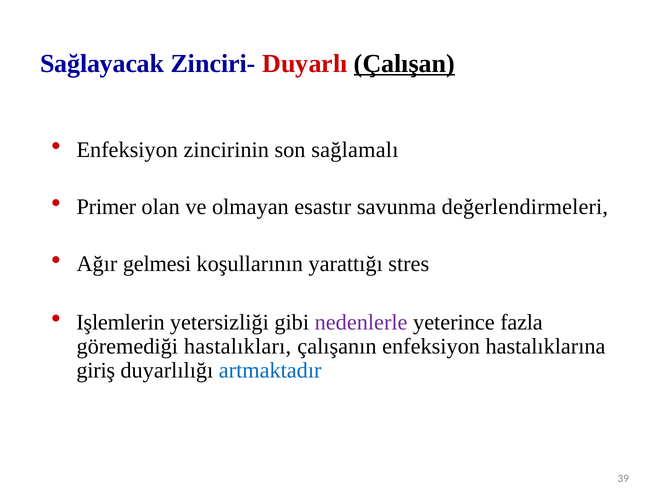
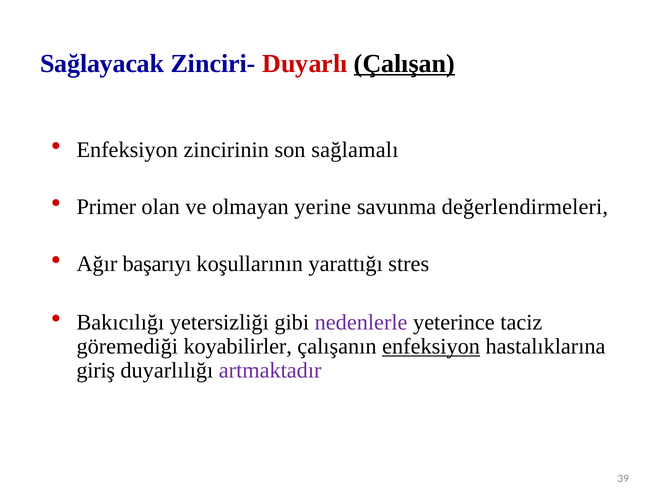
esastır: esastır -> yerine (323, 207)
gelmesi: gelmesi -> başarıyı (157, 264)
Işlemlerin: Işlemlerin -> Bakıcılığı (120, 323)
fazla: fazla -> taciz (521, 323)
hastalıkları: hastalıkları -> koyabilirler (238, 347)
enfeksiyon underline: none -> present (431, 347)
artmaktadır colour: blue -> purple (270, 371)
